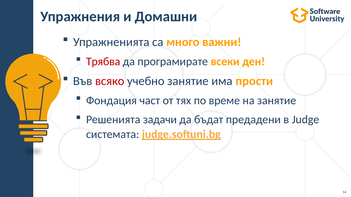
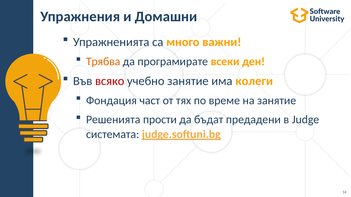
Трябва colour: red -> orange (103, 62)
прости: прости -> колеги (254, 81)
задачи: задачи -> прости (160, 120)
